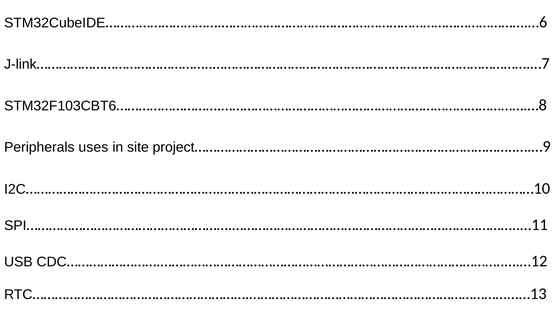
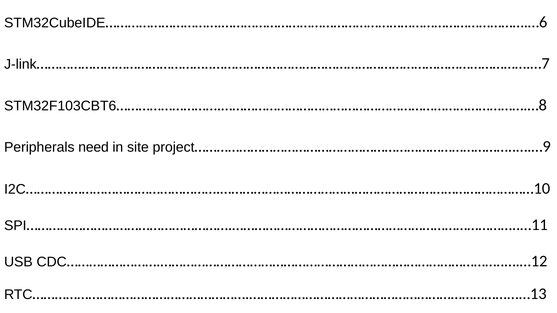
uses: uses -> need (94, 148)
